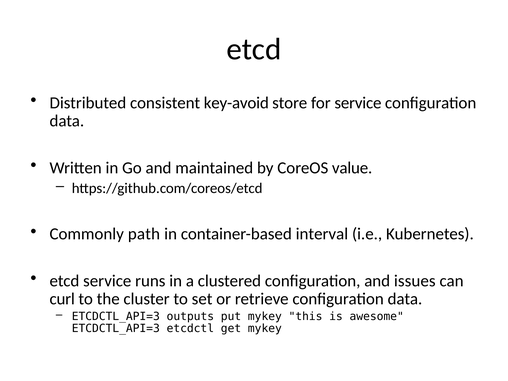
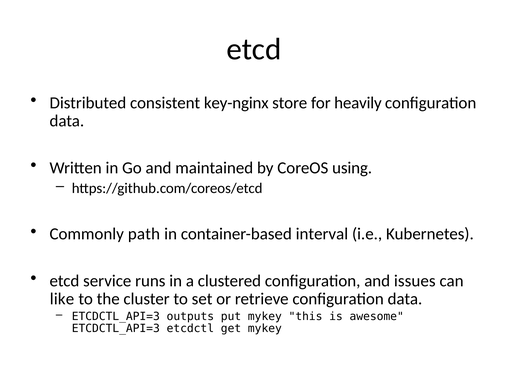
key-avoid: key-avoid -> key-nginx (236, 103)
for service: service -> heavily (358, 103)
value: value -> using (352, 168)
curl: curl -> like (62, 299)
